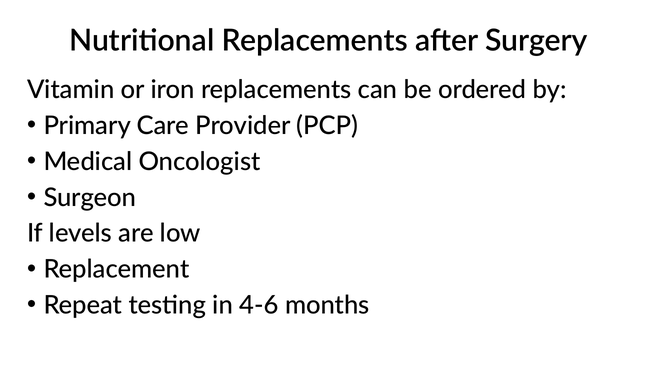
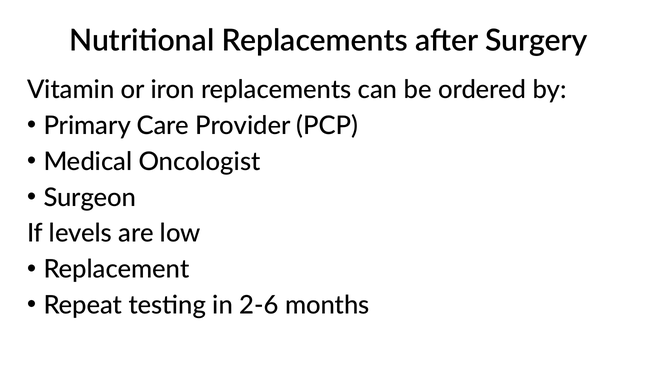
4-6: 4-6 -> 2-6 (259, 305)
